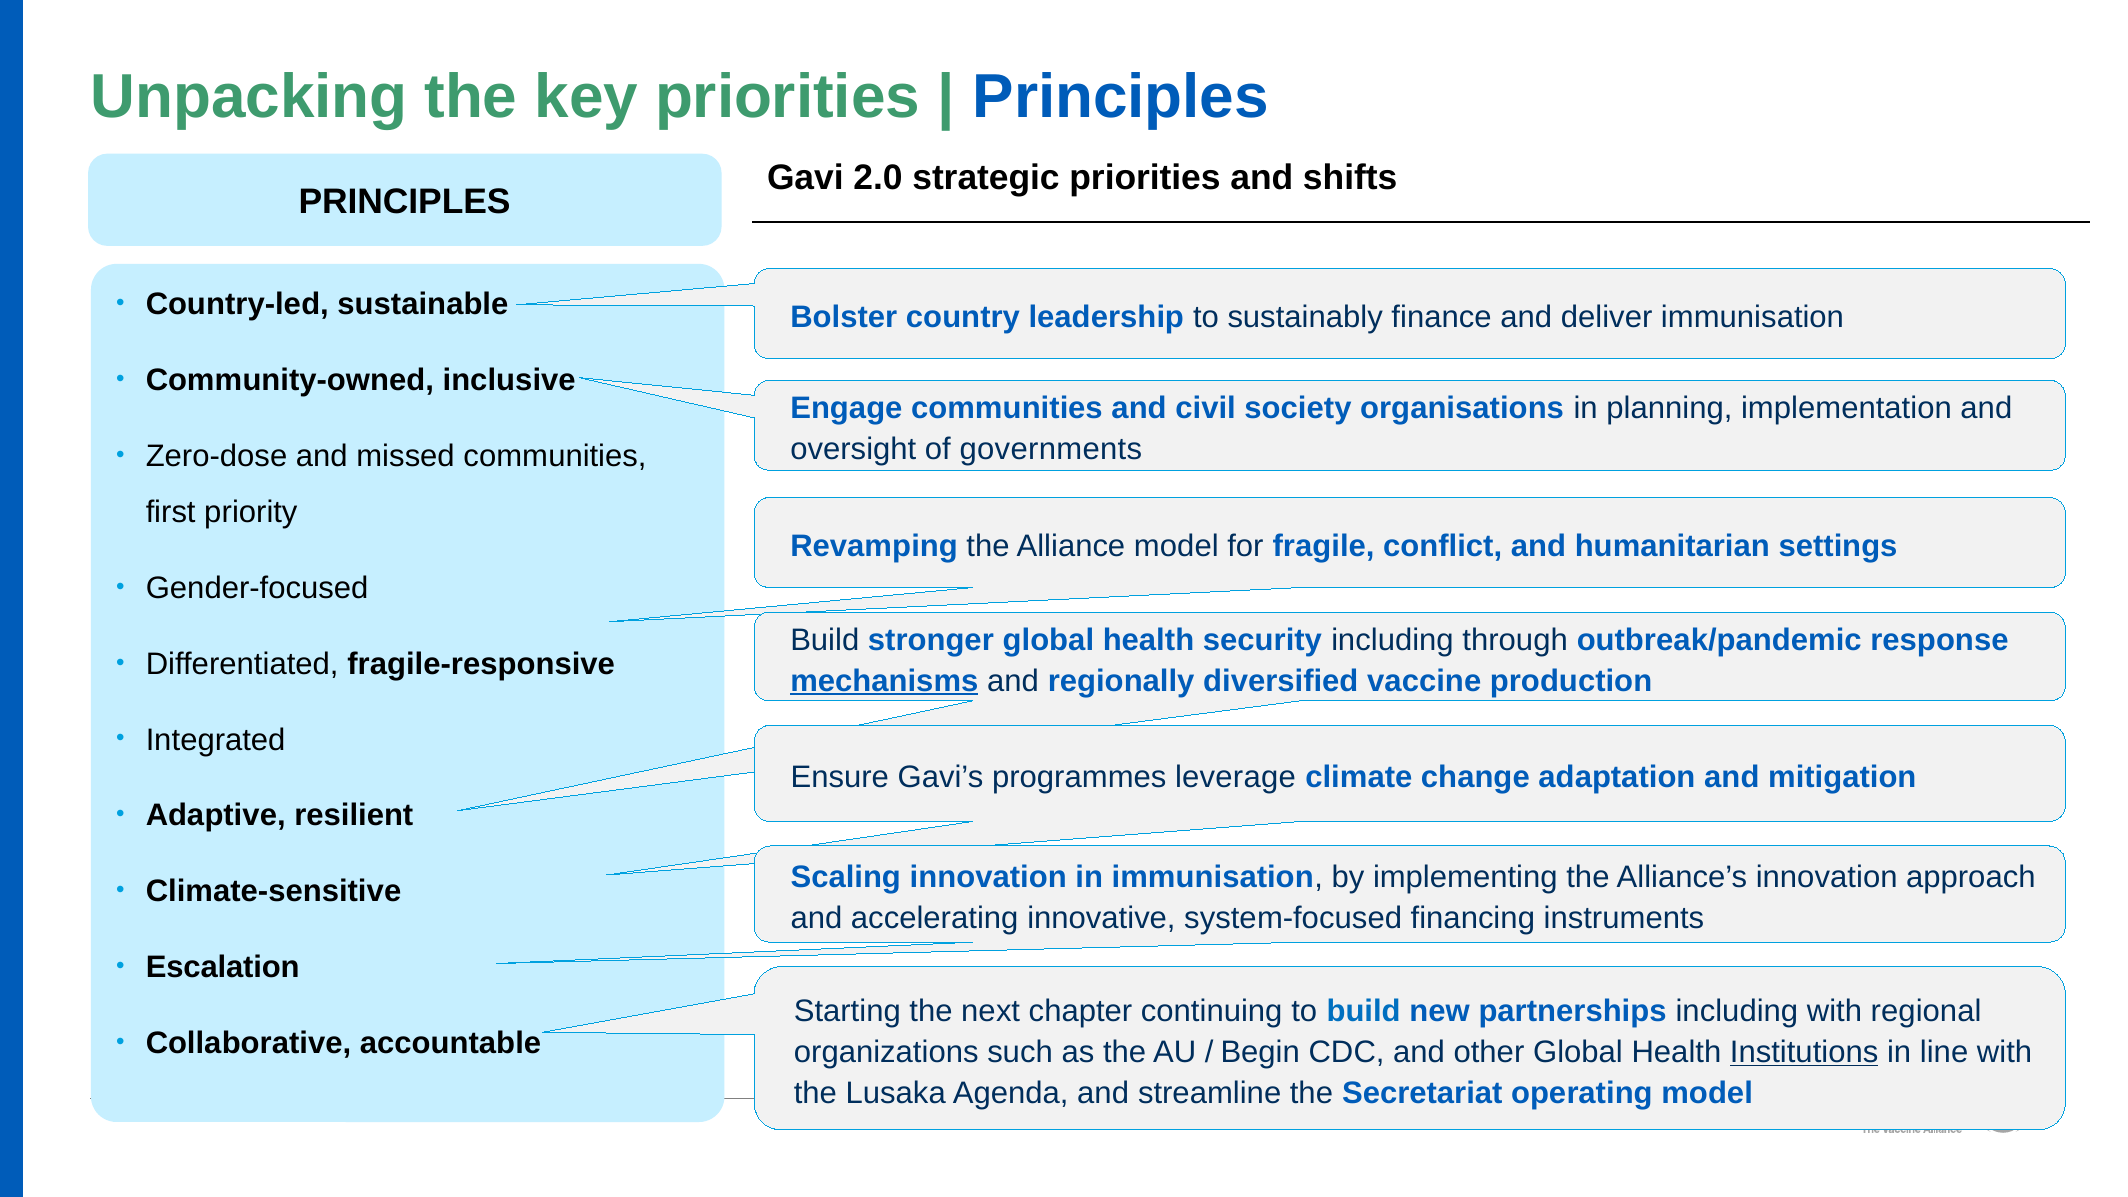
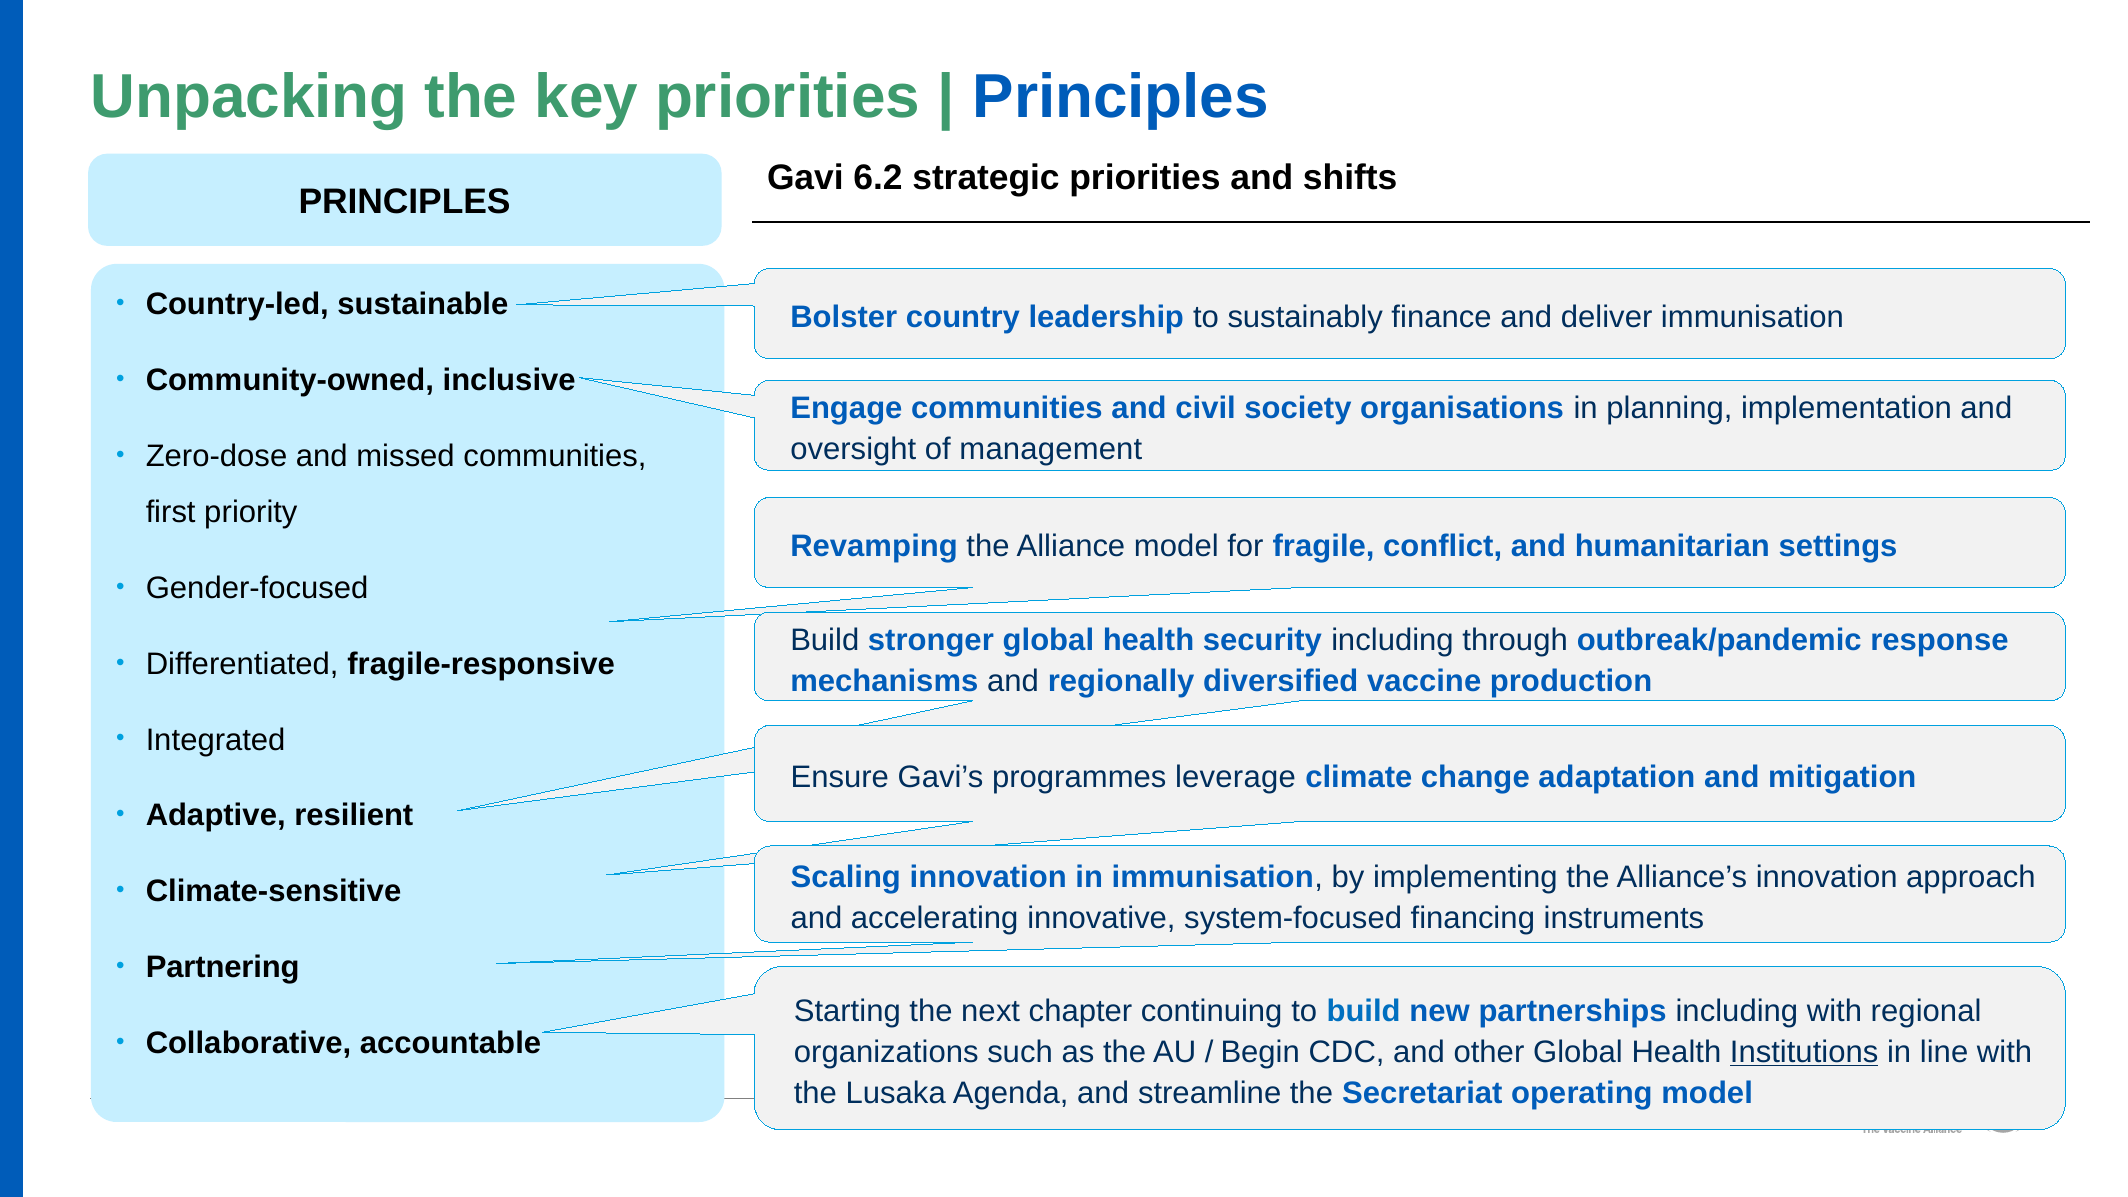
2.0: 2.0 -> 6.2 (878, 178)
governments: governments -> management (1051, 450)
mechanisms underline: present -> none (884, 681)
Escalation: Escalation -> Partnering (223, 967)
